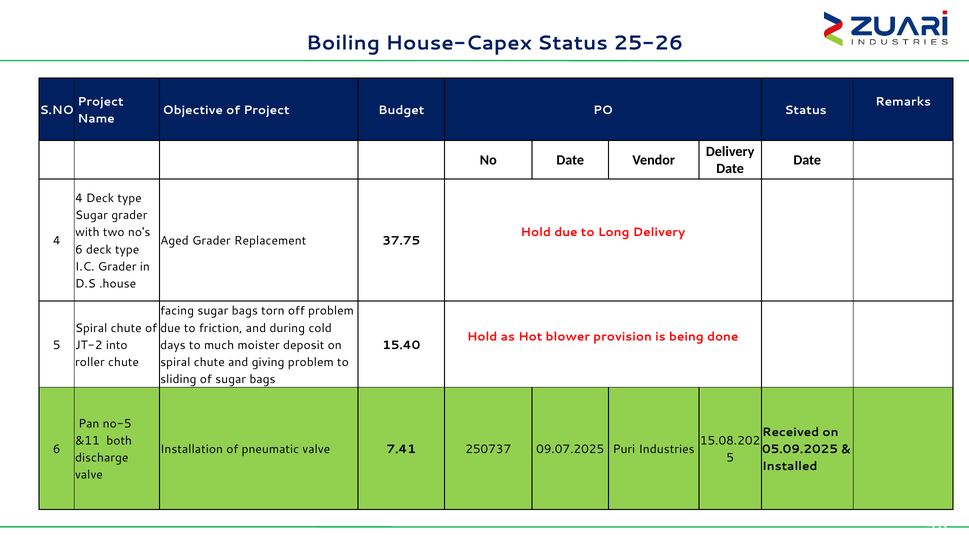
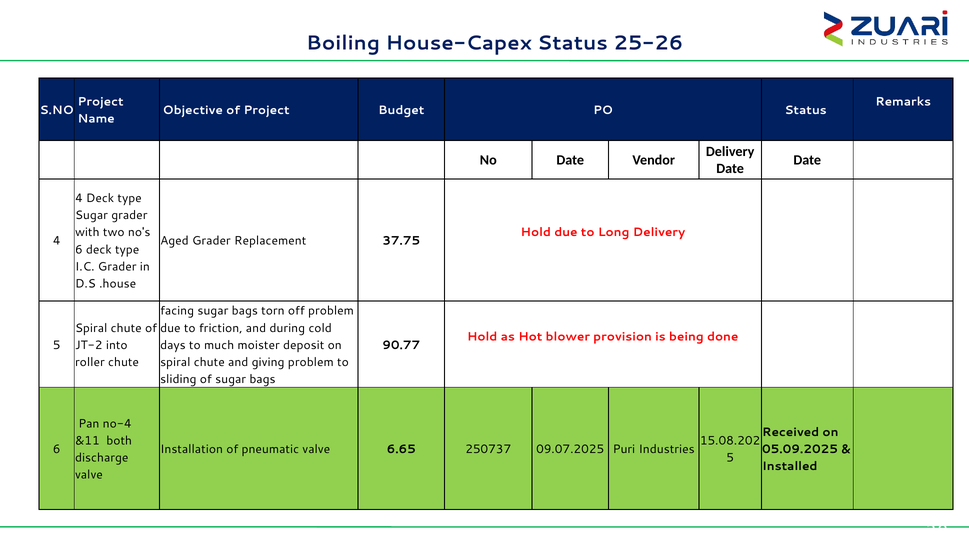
15.40: 15.40 -> 90.77 (401, 345)
no-5: no-5 -> no-4 (117, 424)
7.41: 7.41 -> 6.65 (401, 449)
